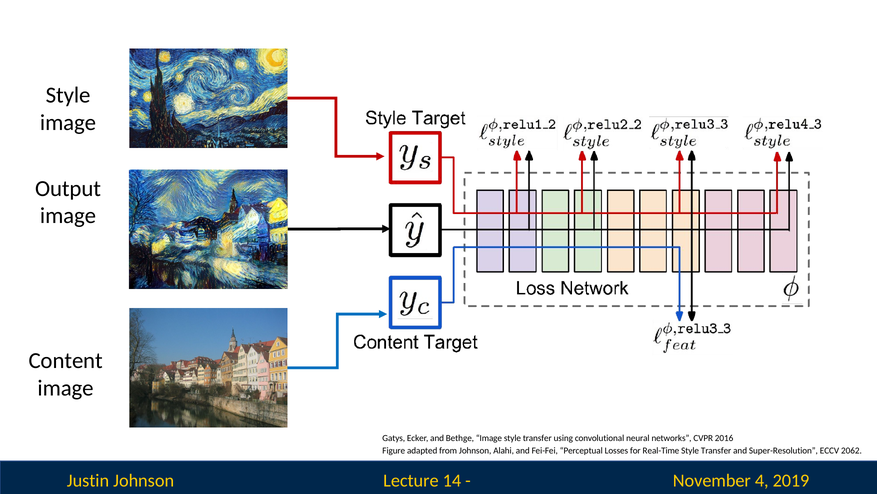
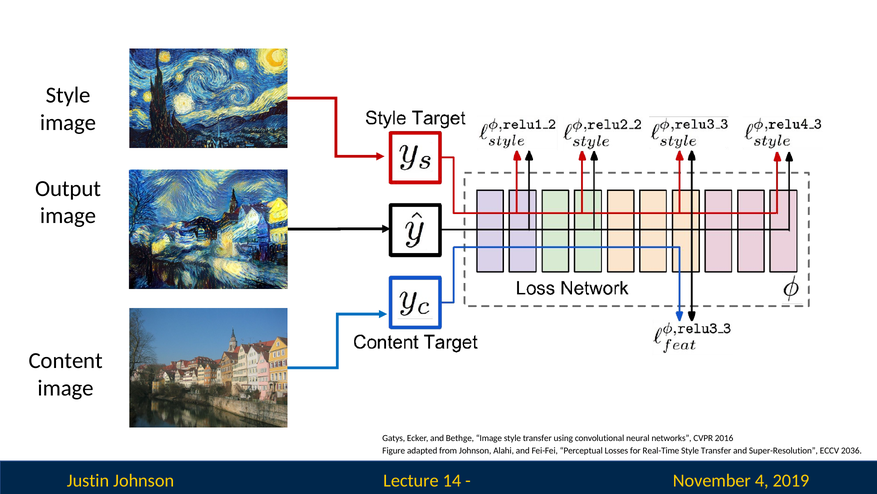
2062: 2062 -> 2036 (851, 450)
